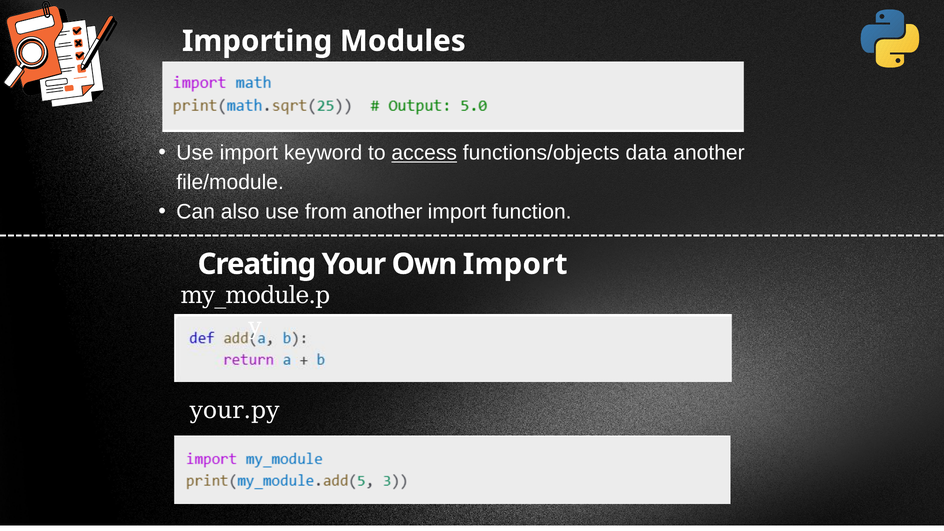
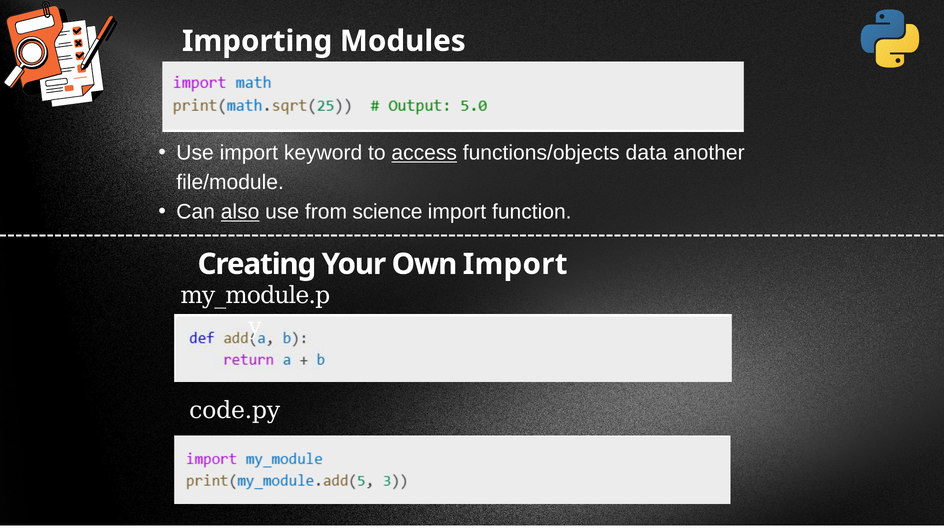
also underline: none -> present (240, 212)
from another: another -> science (388, 212)
your.py: your.py -> code.py (235, 410)
